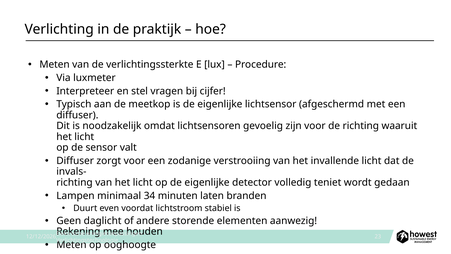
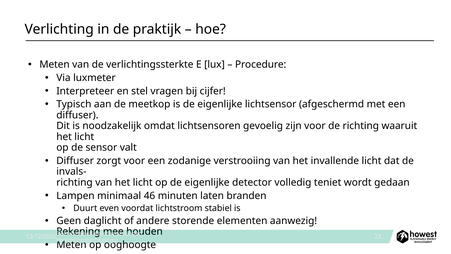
34: 34 -> 46 (149, 195)
